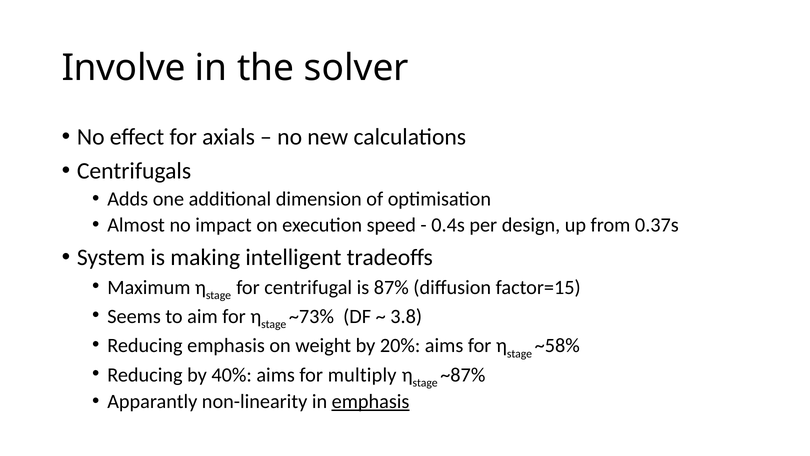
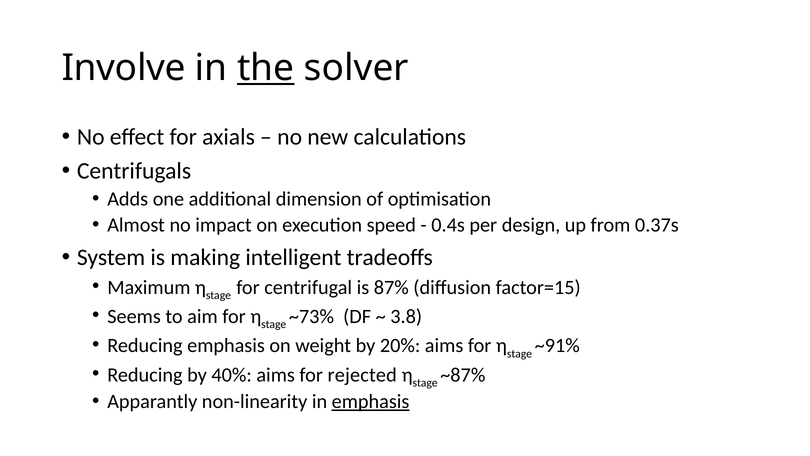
the underline: none -> present (266, 68)
~58%: ~58% -> ~91% (557, 345)
multiply: multiply -> rejected (362, 375)
